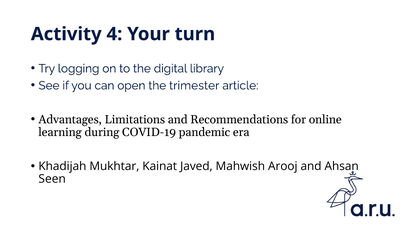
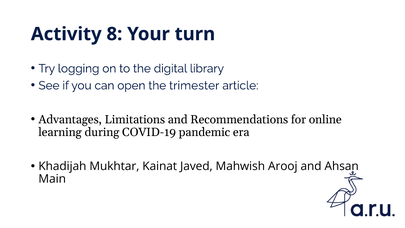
4: 4 -> 8 (114, 34)
Seen: Seen -> Main (52, 179)
